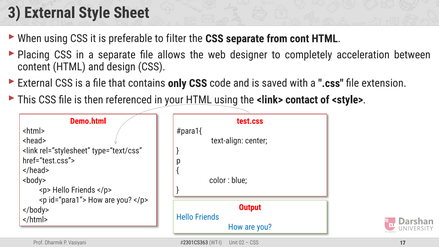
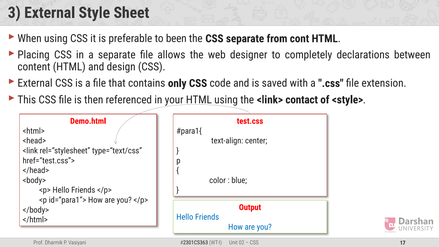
filter: filter -> been (176, 39)
acceleration: acceleration -> declarations (363, 55)
